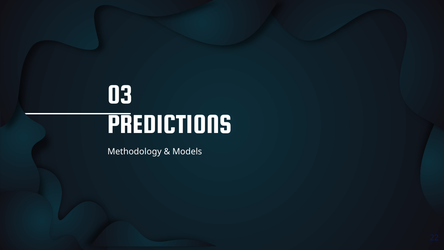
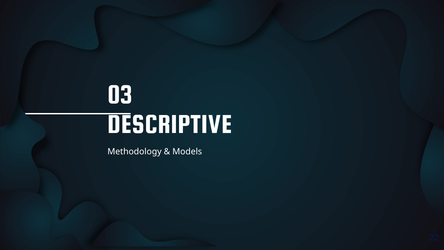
PREDICTIONS: PREDICTIONS -> DESCRIPTIVE (170, 124)
